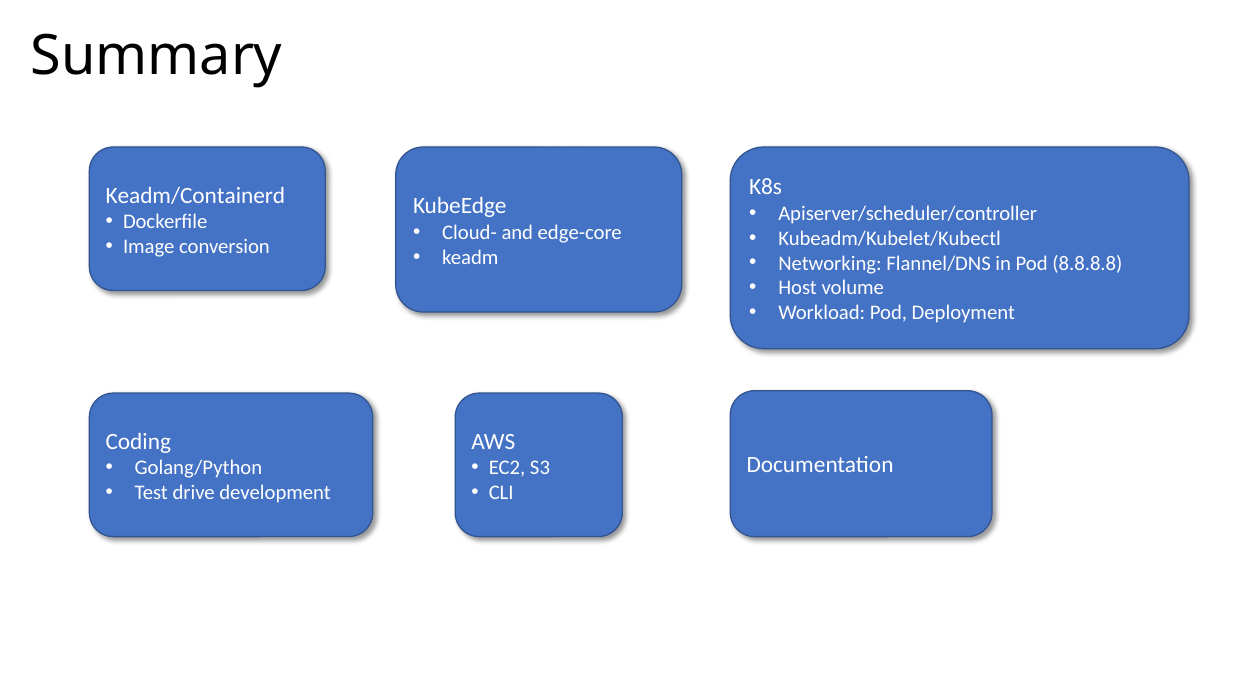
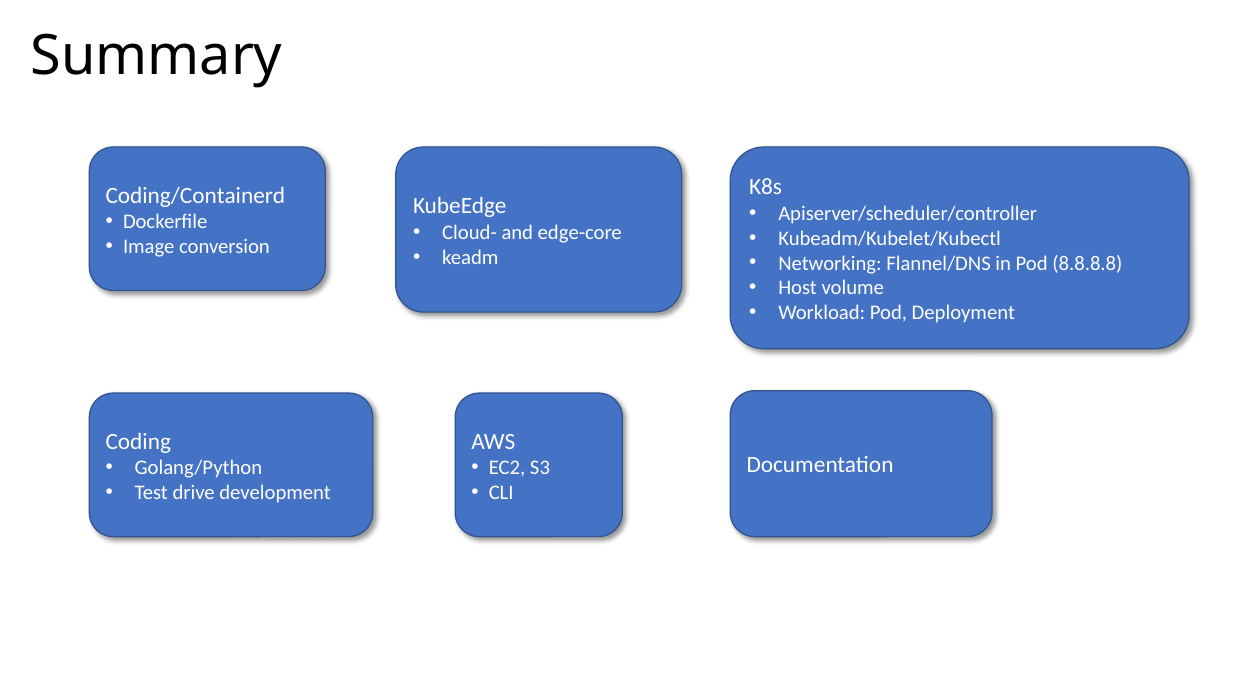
Keadm/Containerd: Keadm/Containerd -> Coding/Containerd (195, 196)
